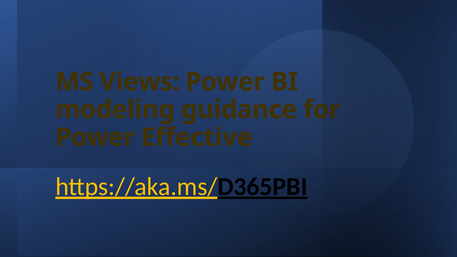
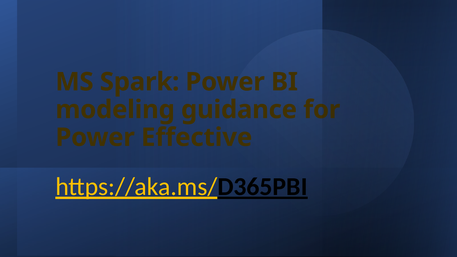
Views: Views -> Spark (140, 82)
